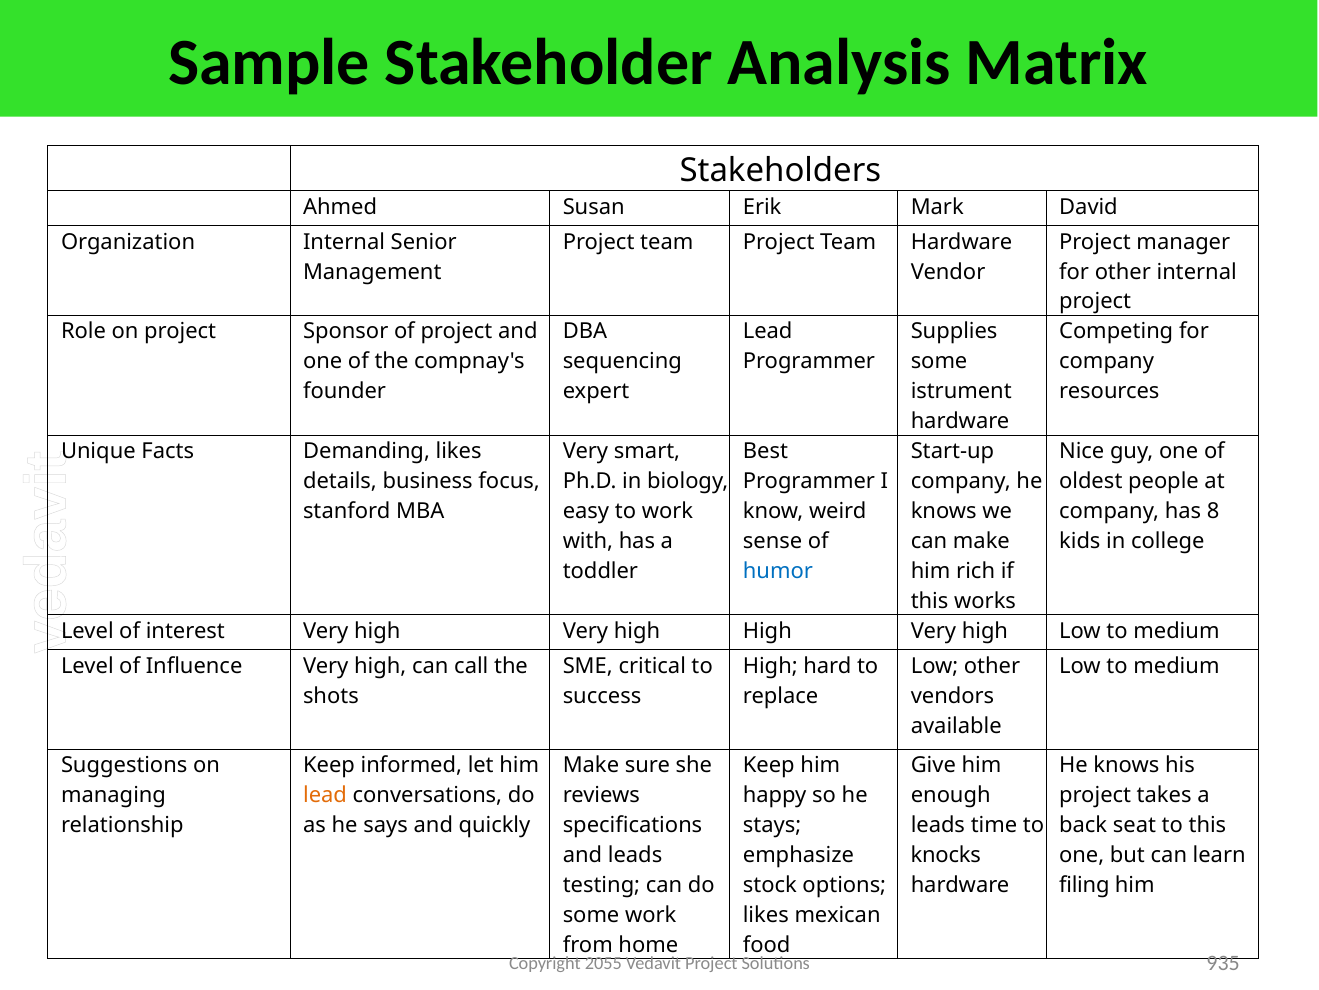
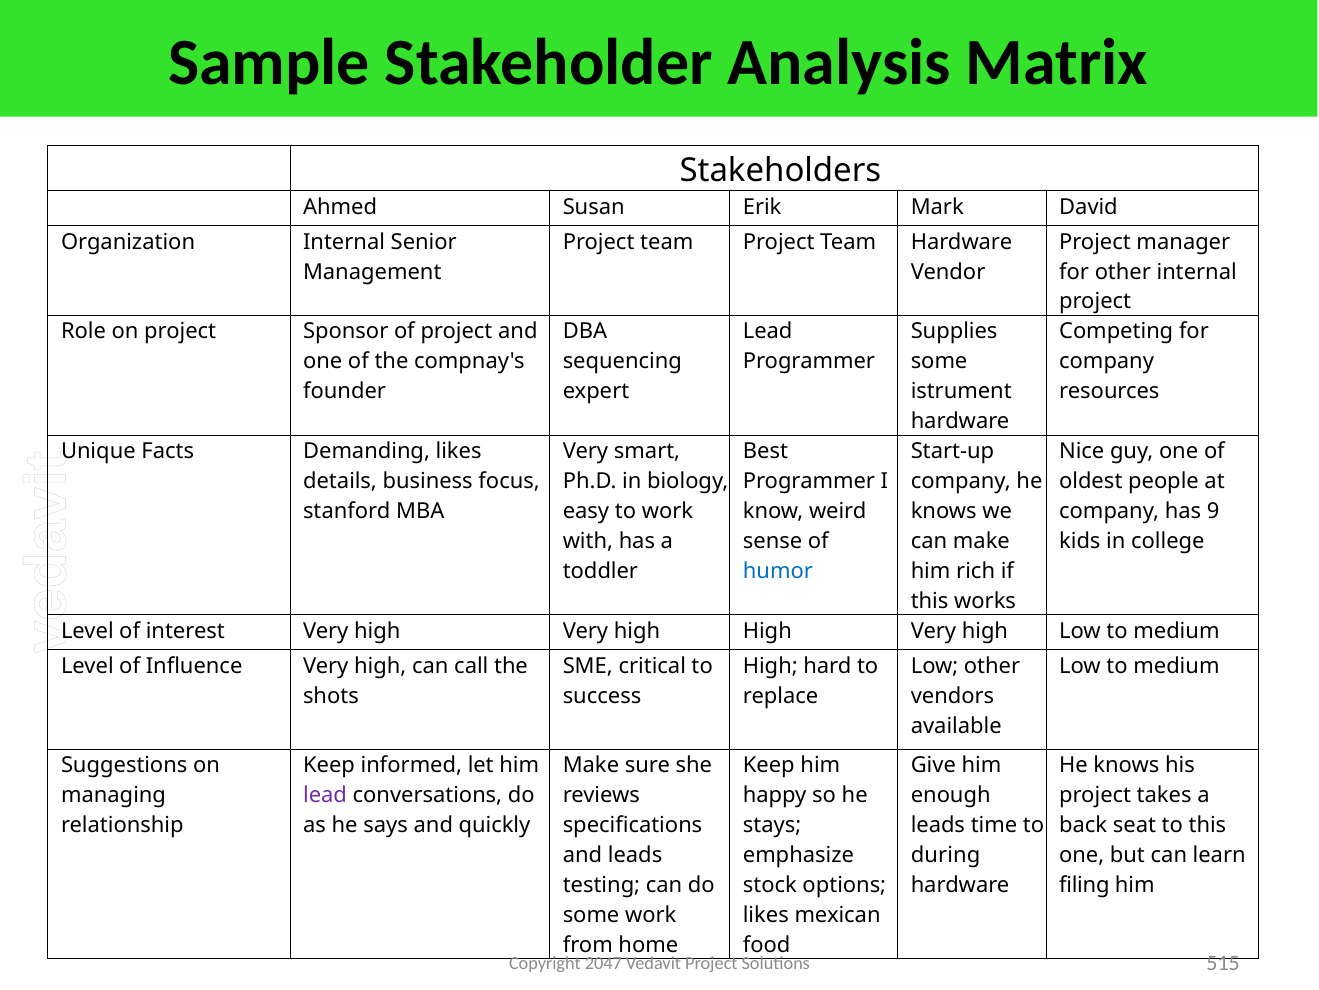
8: 8 -> 9 (1213, 511)
lead colour: orange -> purple (325, 795)
knocks: knocks -> during (946, 854)
2055: 2055 -> 2047 (603, 962)
935: 935 -> 515 (1223, 962)
